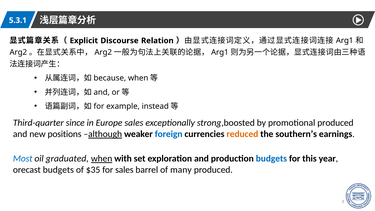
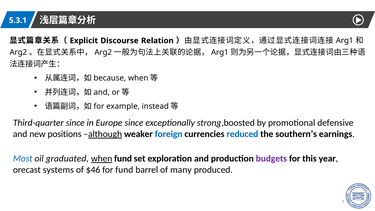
Europe sales: sales -> since (134, 123)
promotional produced: produced -> defensive (335, 123)
reduced colour: orange -> blue (242, 134)
when with: with -> fund (123, 159)
budgets colour: blue -> purple (271, 159)
orecast budgets: budgets -> systems (58, 170)
$35: $35 -> $46 (93, 170)
for sales: sales -> fund (124, 170)
